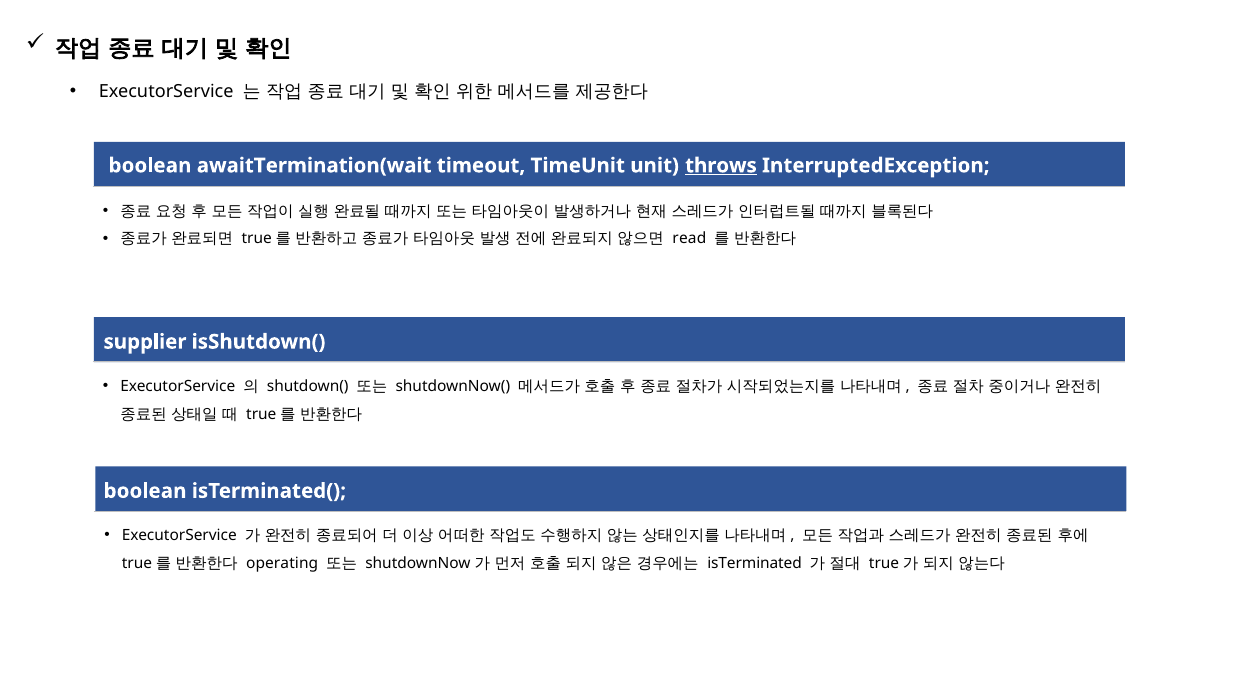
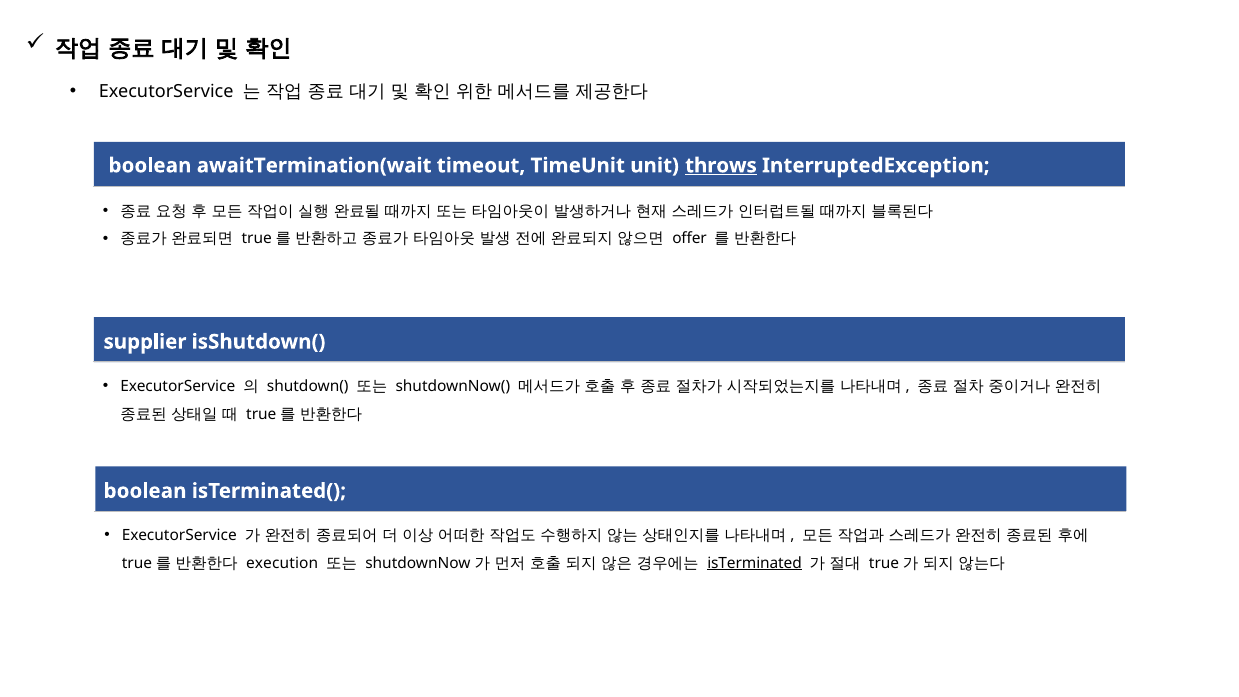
read: read -> offer (690, 239)
operating: operating -> execution (282, 563)
isTerminated underline: none -> present (755, 563)
